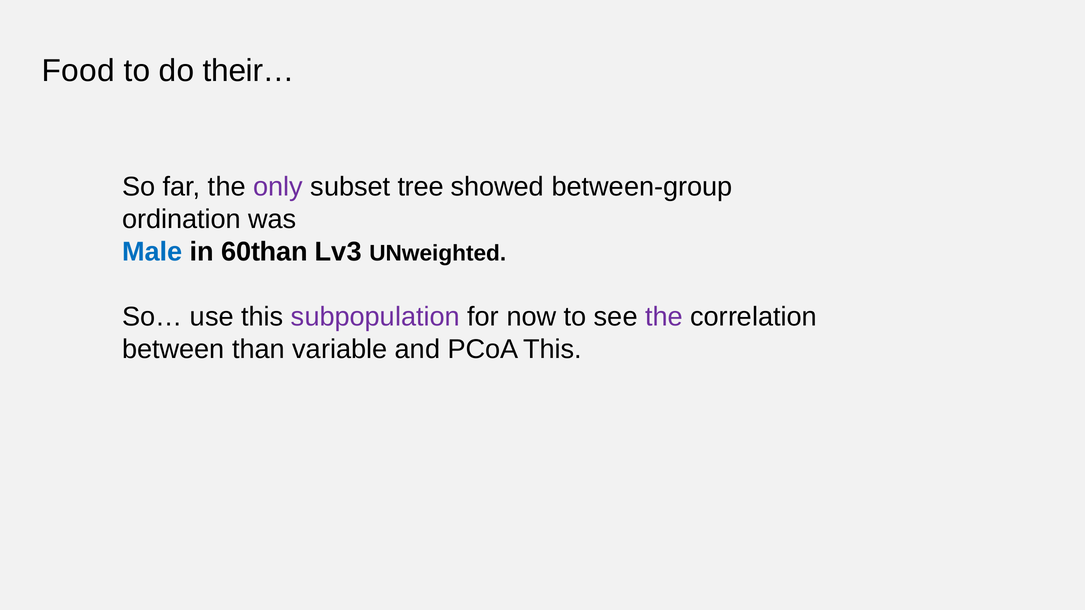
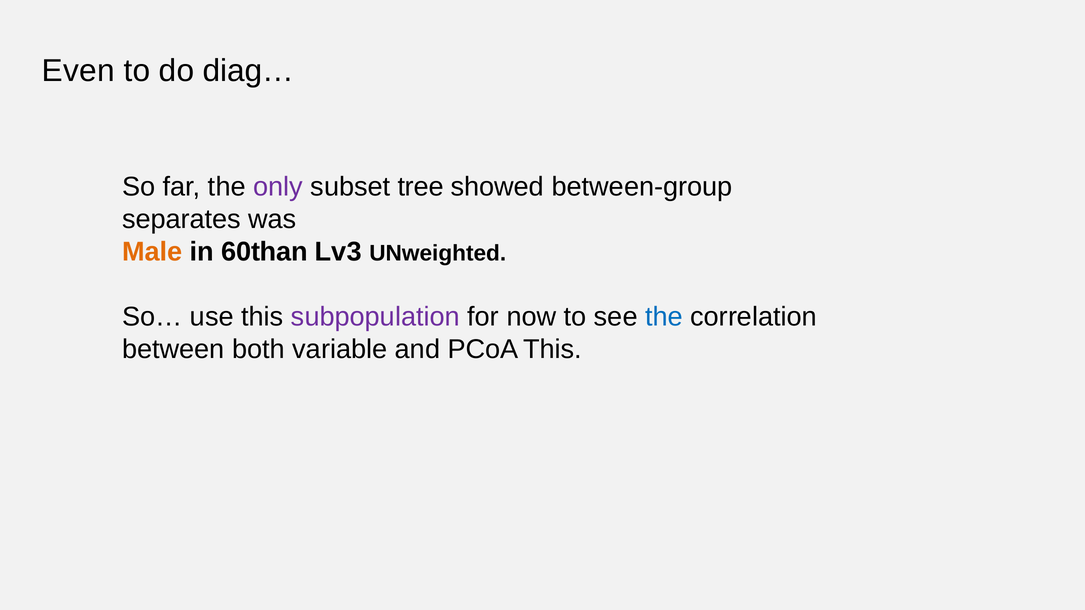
Food: Food -> Even (78, 71)
their…: their… -> diag… (248, 71)
ordination: ordination -> separates (181, 219)
Male colour: blue -> orange (152, 252)
the colour: purple -> blue (664, 317)
than: than -> both (258, 350)
